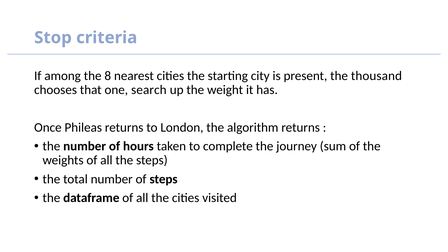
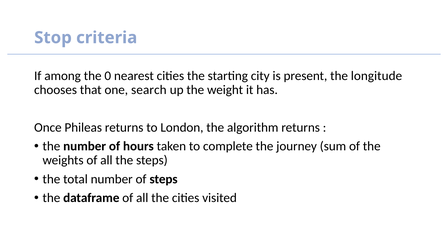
8: 8 -> 0 (108, 76)
thousand: thousand -> longitude (376, 76)
